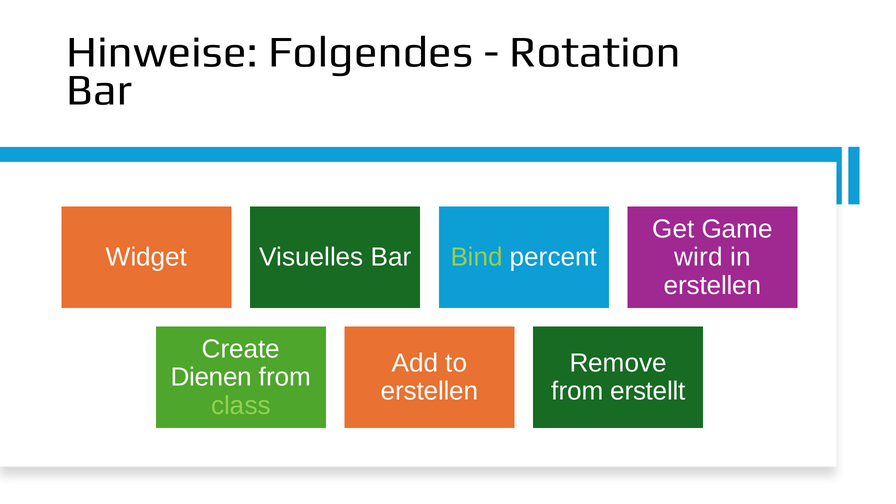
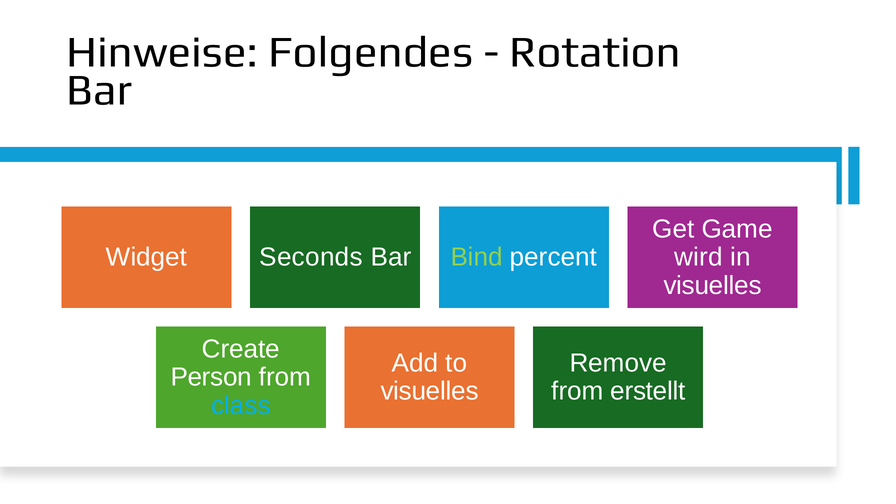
Visuelles: Visuelles -> Seconds (311, 257)
erstellen: erstellen -> visuelles (713, 285)
Dienen: Dienen -> Person (211, 377)
erstellen: erstellen -> visuelles (430, 391)
class colour: light green -> light blue (241, 405)
